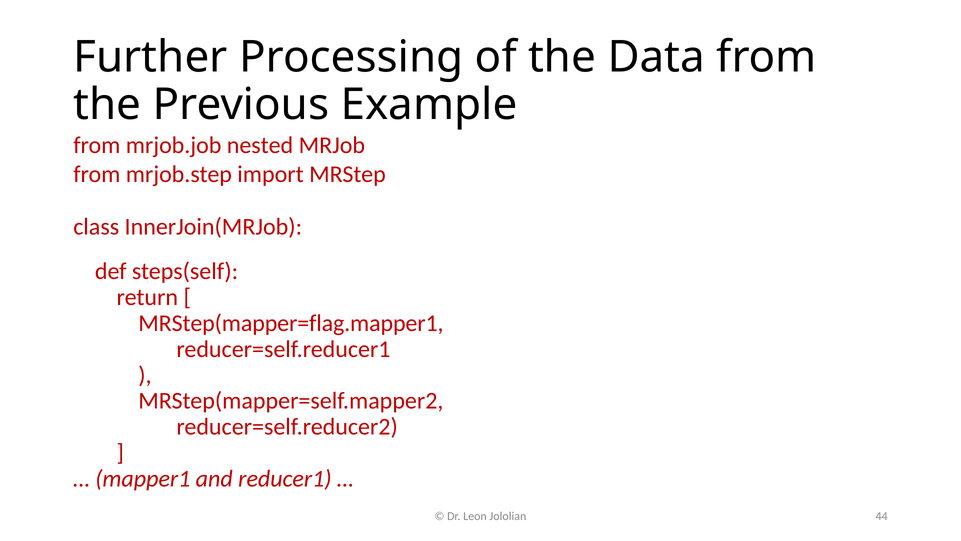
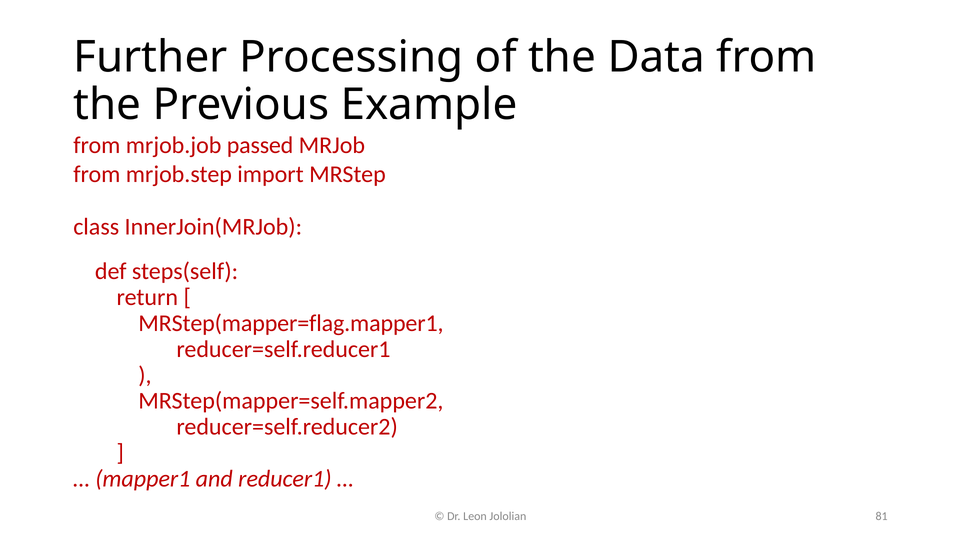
nested: nested -> passed (260, 145)
44: 44 -> 81 (882, 516)
